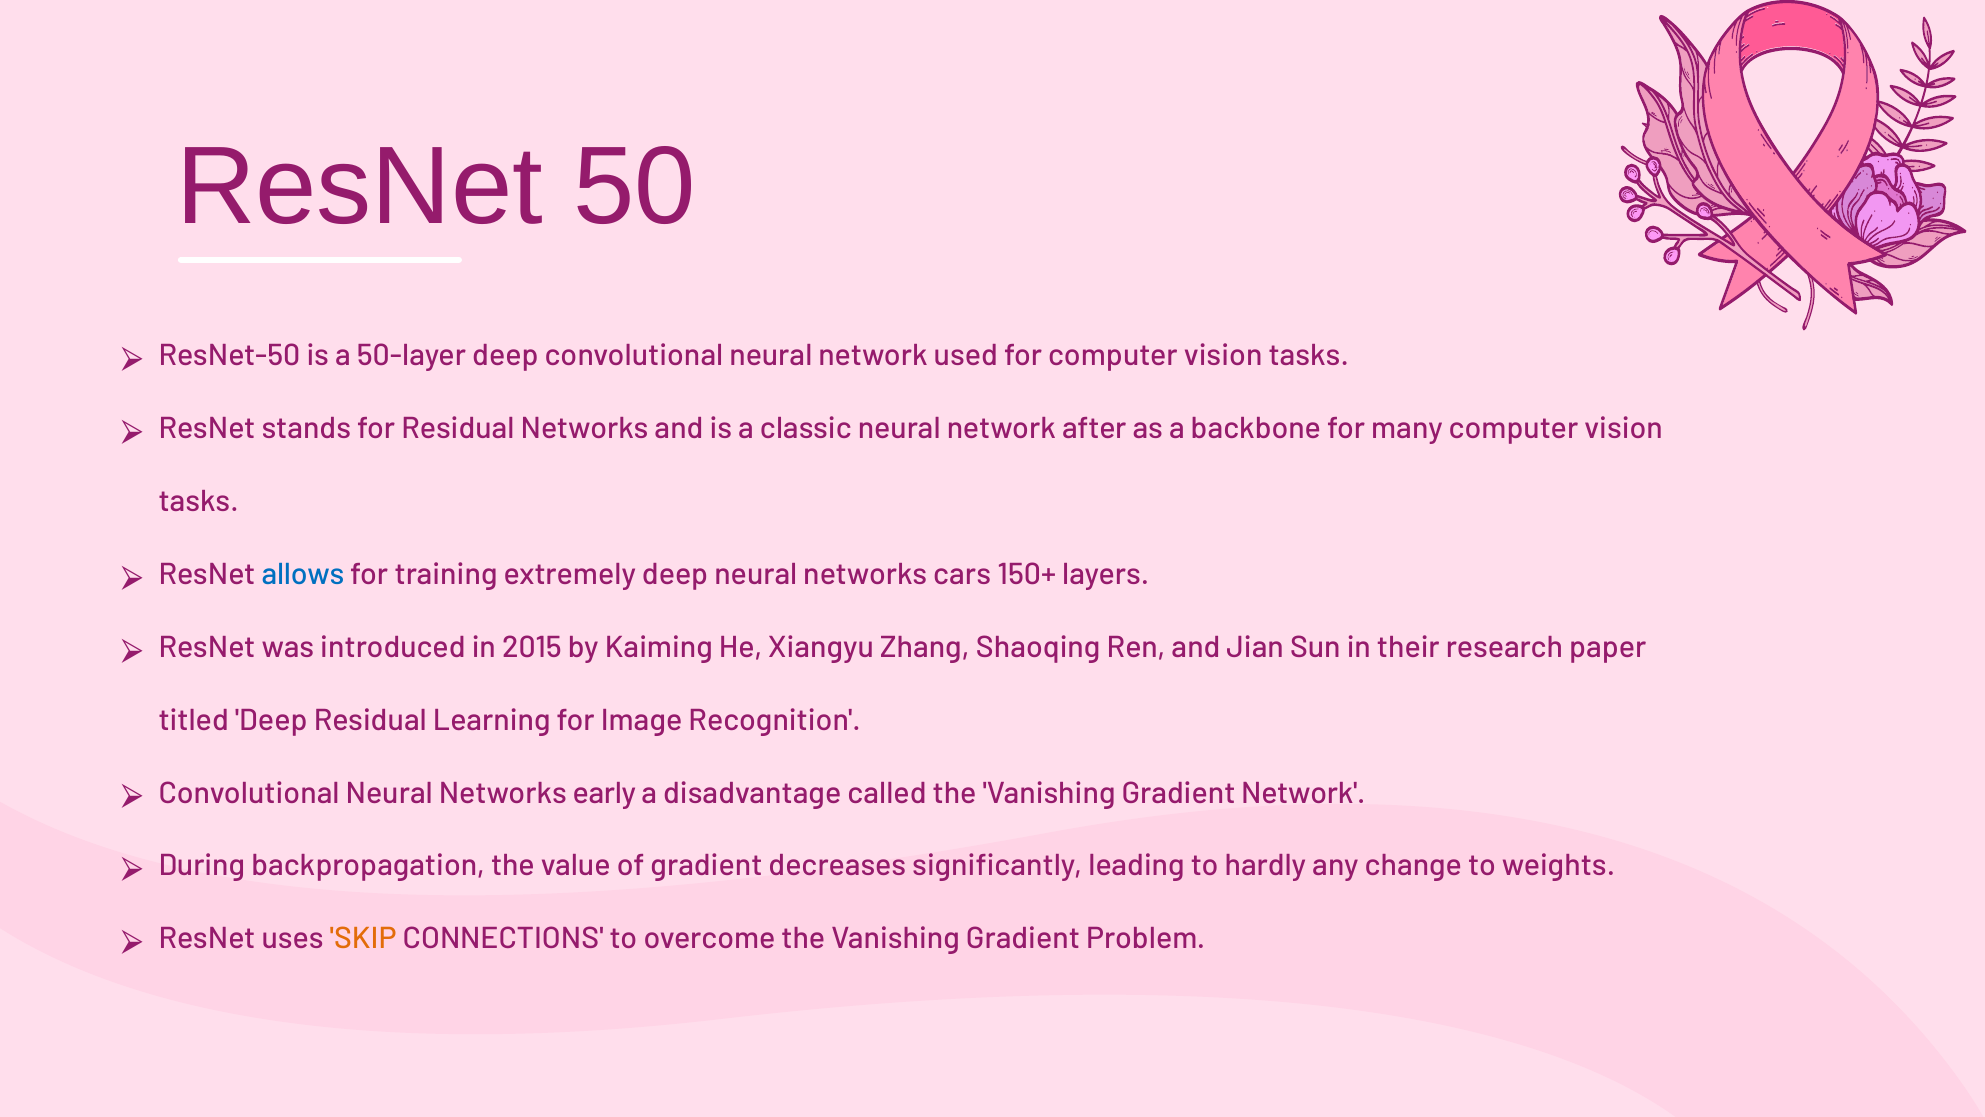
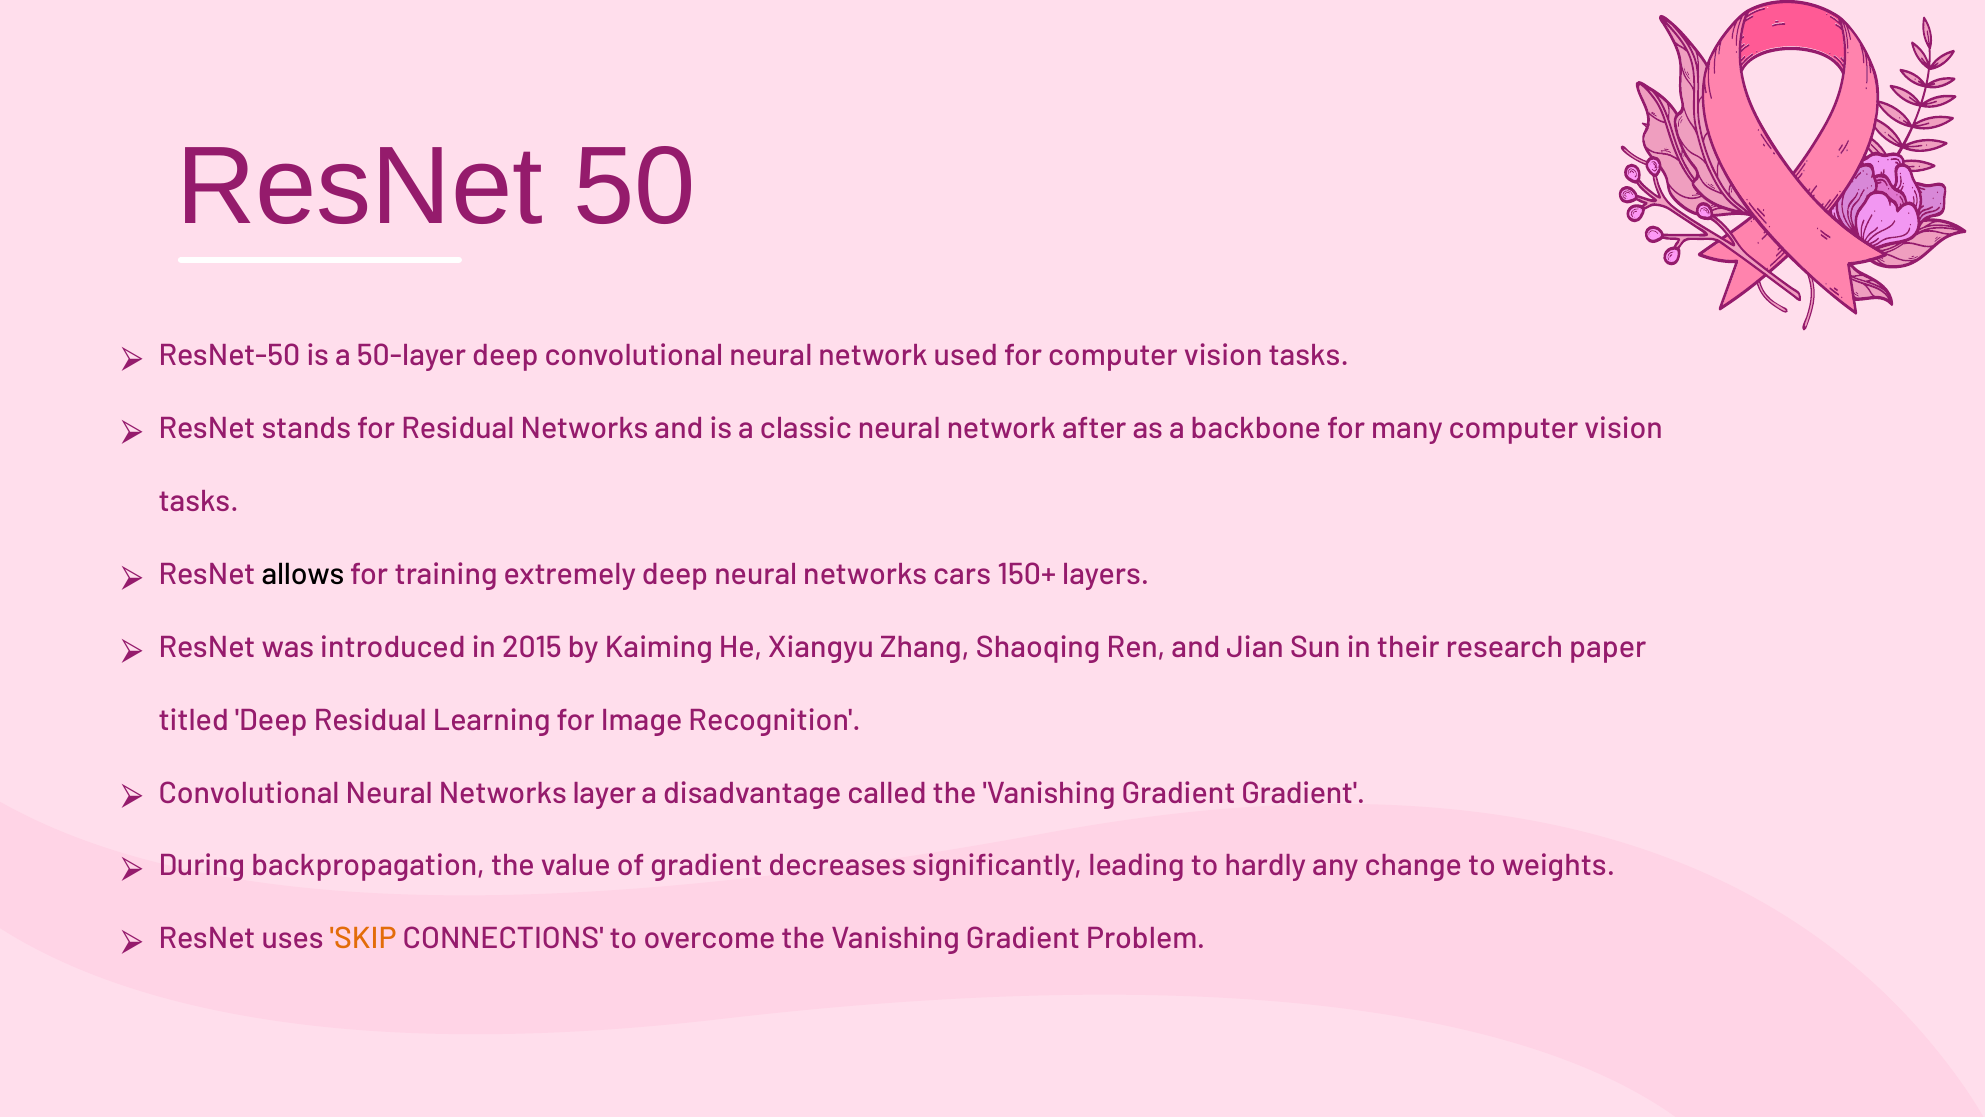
allows colour: blue -> black (303, 574)
early: early -> layer (604, 793)
Gradient Network: Network -> Gradient (1303, 793)
